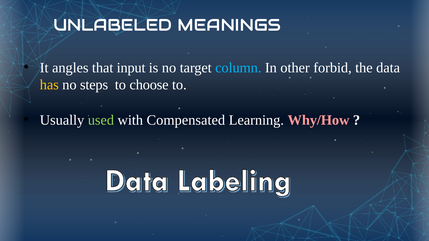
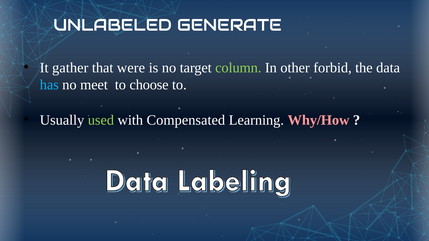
MEANINGS: MEANINGS -> GENERATE (229, 25)
angles: angles -> gather (70, 68)
input: input -> were (131, 68)
column colour: light blue -> light green (238, 68)
has colour: yellow -> light blue (49, 85)
steps: steps -> meet (94, 85)
